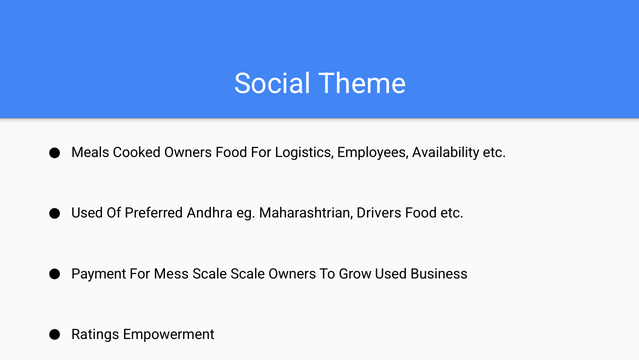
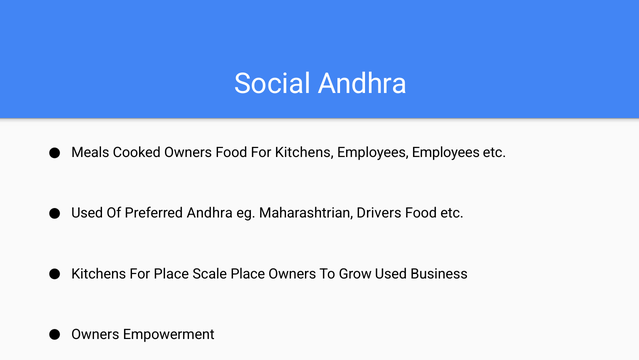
Social Theme: Theme -> Andhra (362, 84)
For Logistics: Logistics -> Kitchens (304, 153)
Employees Availability: Availability -> Employees (446, 153)
Payment: Payment -> Kitchens (99, 273)
For Mess: Mess -> Place (171, 273)
Scale Scale: Scale -> Place (248, 273)
Ratings: Ratings -> Owners (95, 334)
